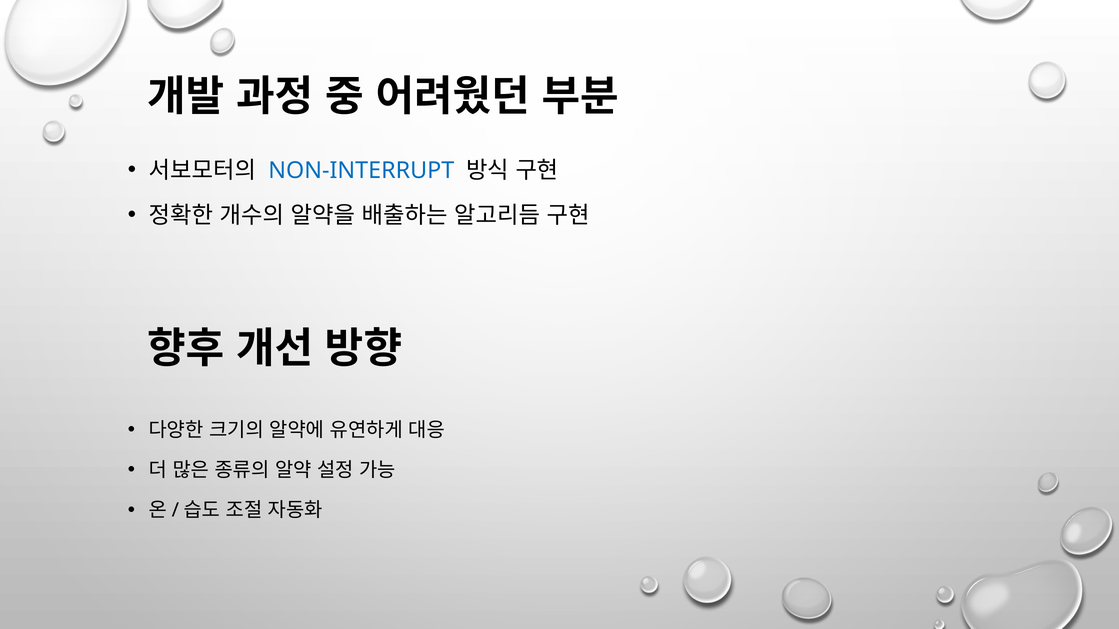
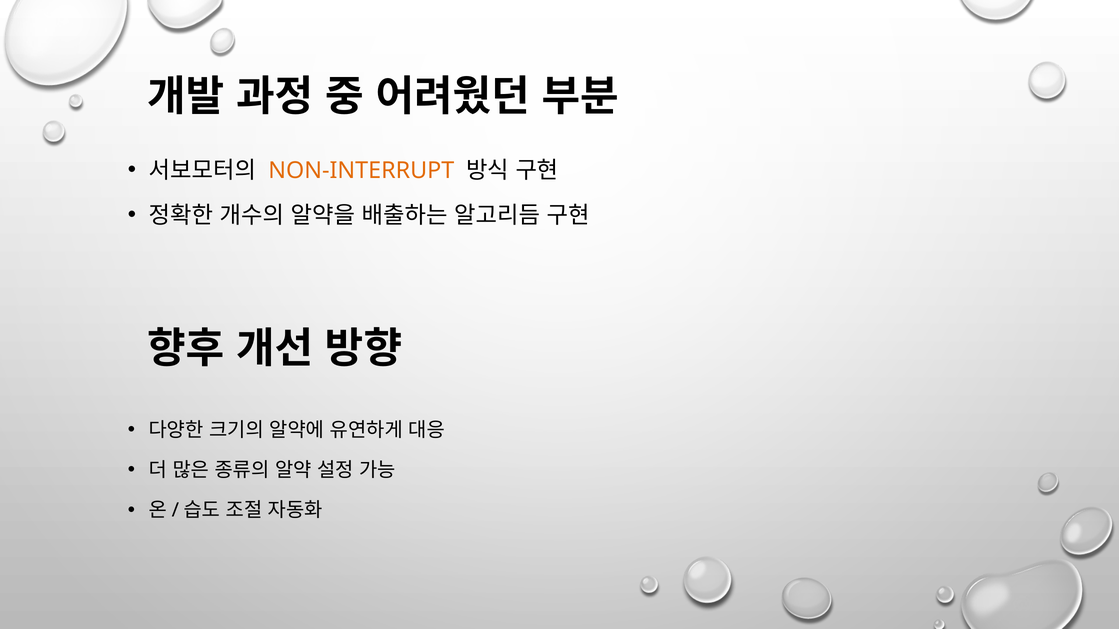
NON-INTERRUPT colour: blue -> orange (361, 170)
